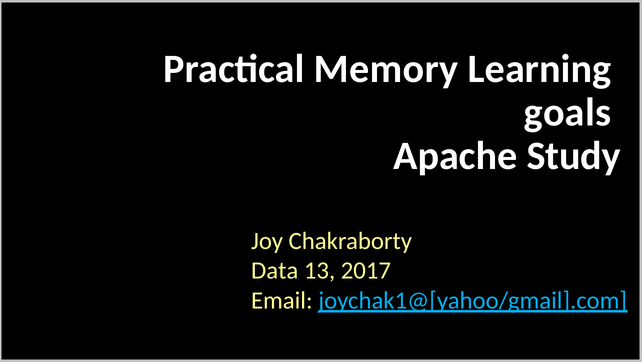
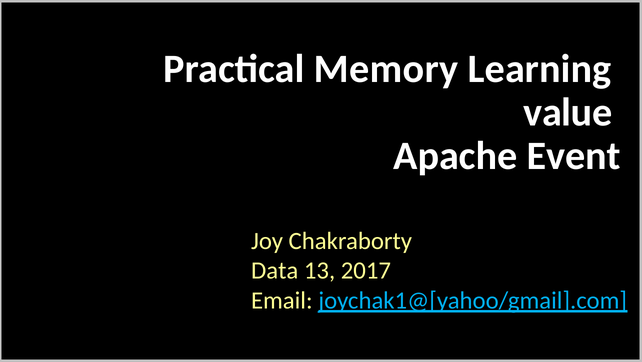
goals: goals -> value (568, 112)
Study: Study -> Event (574, 156)
